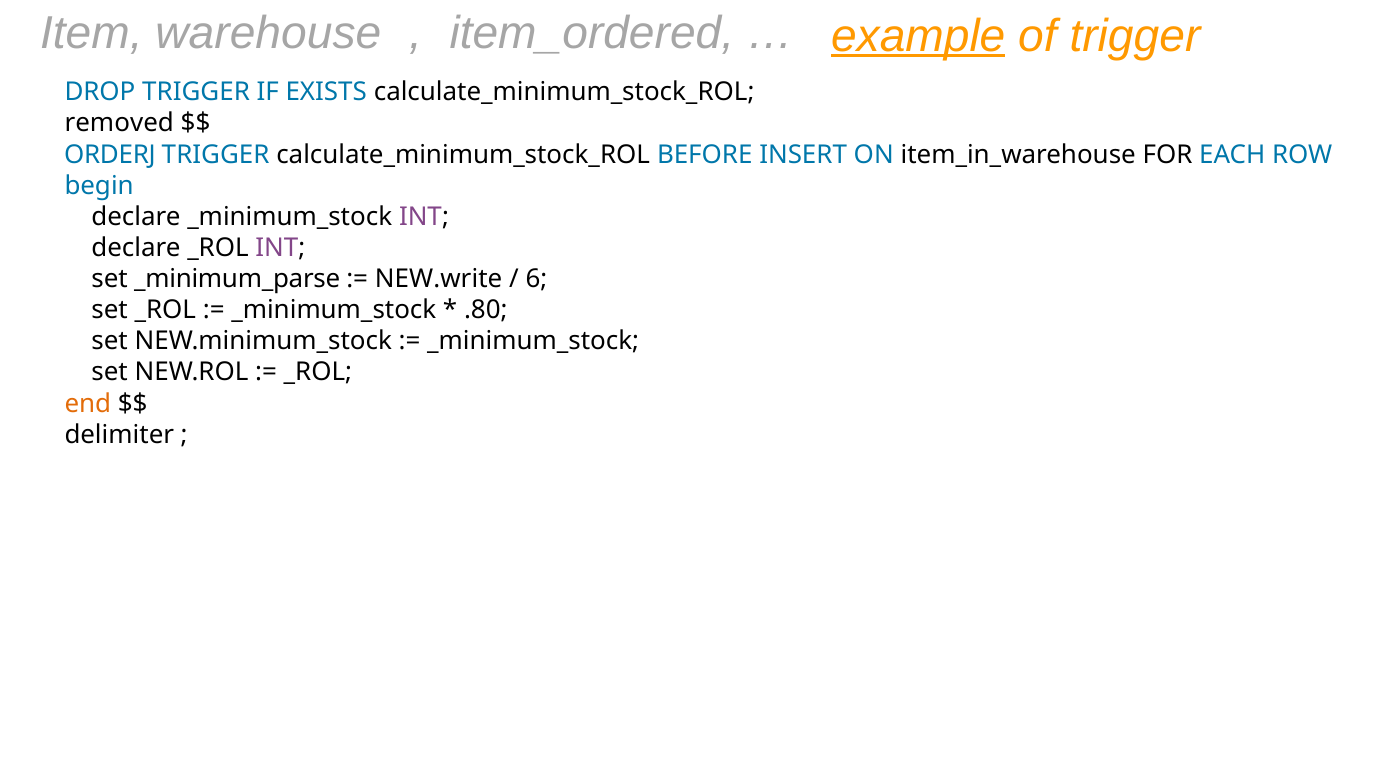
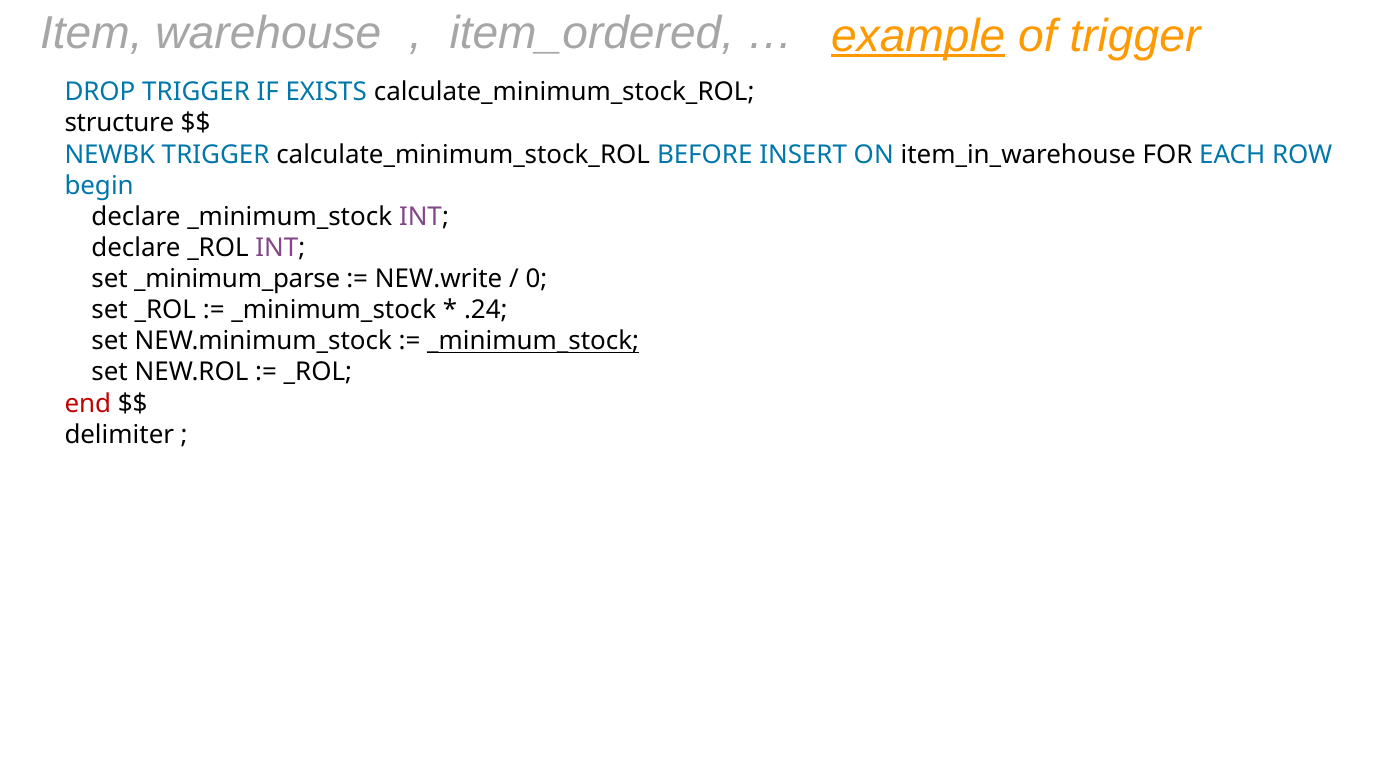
removed: removed -> structure (119, 124)
ORDERJ: ORDERJ -> NEWBK (110, 155)
6: 6 -> 0 (536, 279)
.80: .80 -> .24 (486, 310)
_minimum_stock underline: none -> present (533, 341)
end colour: orange -> red (88, 404)
